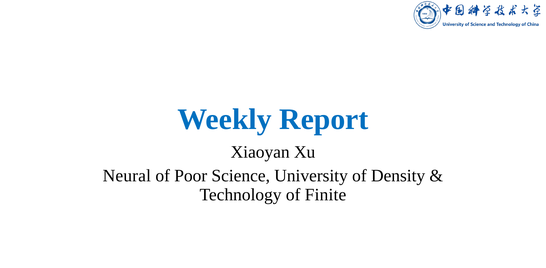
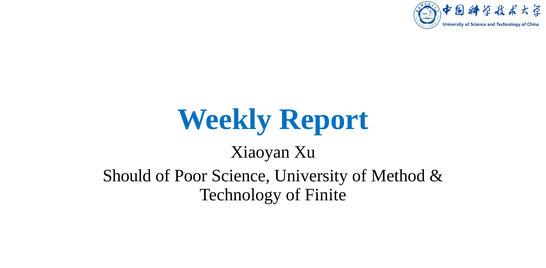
Neural: Neural -> Should (127, 176)
Density: Density -> Method (398, 176)
